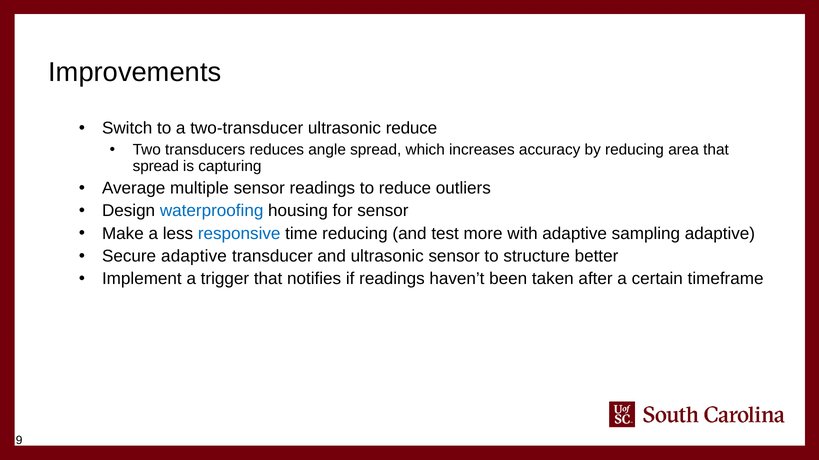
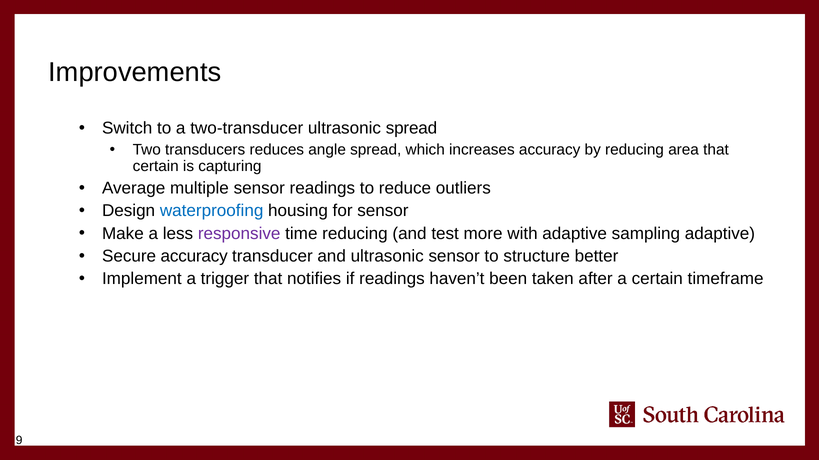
ultrasonic reduce: reduce -> spread (411, 128)
spread: spread -> certain (156, 167)
responsive colour: blue -> purple (239, 234)
Secure adaptive: adaptive -> accuracy (194, 257)
